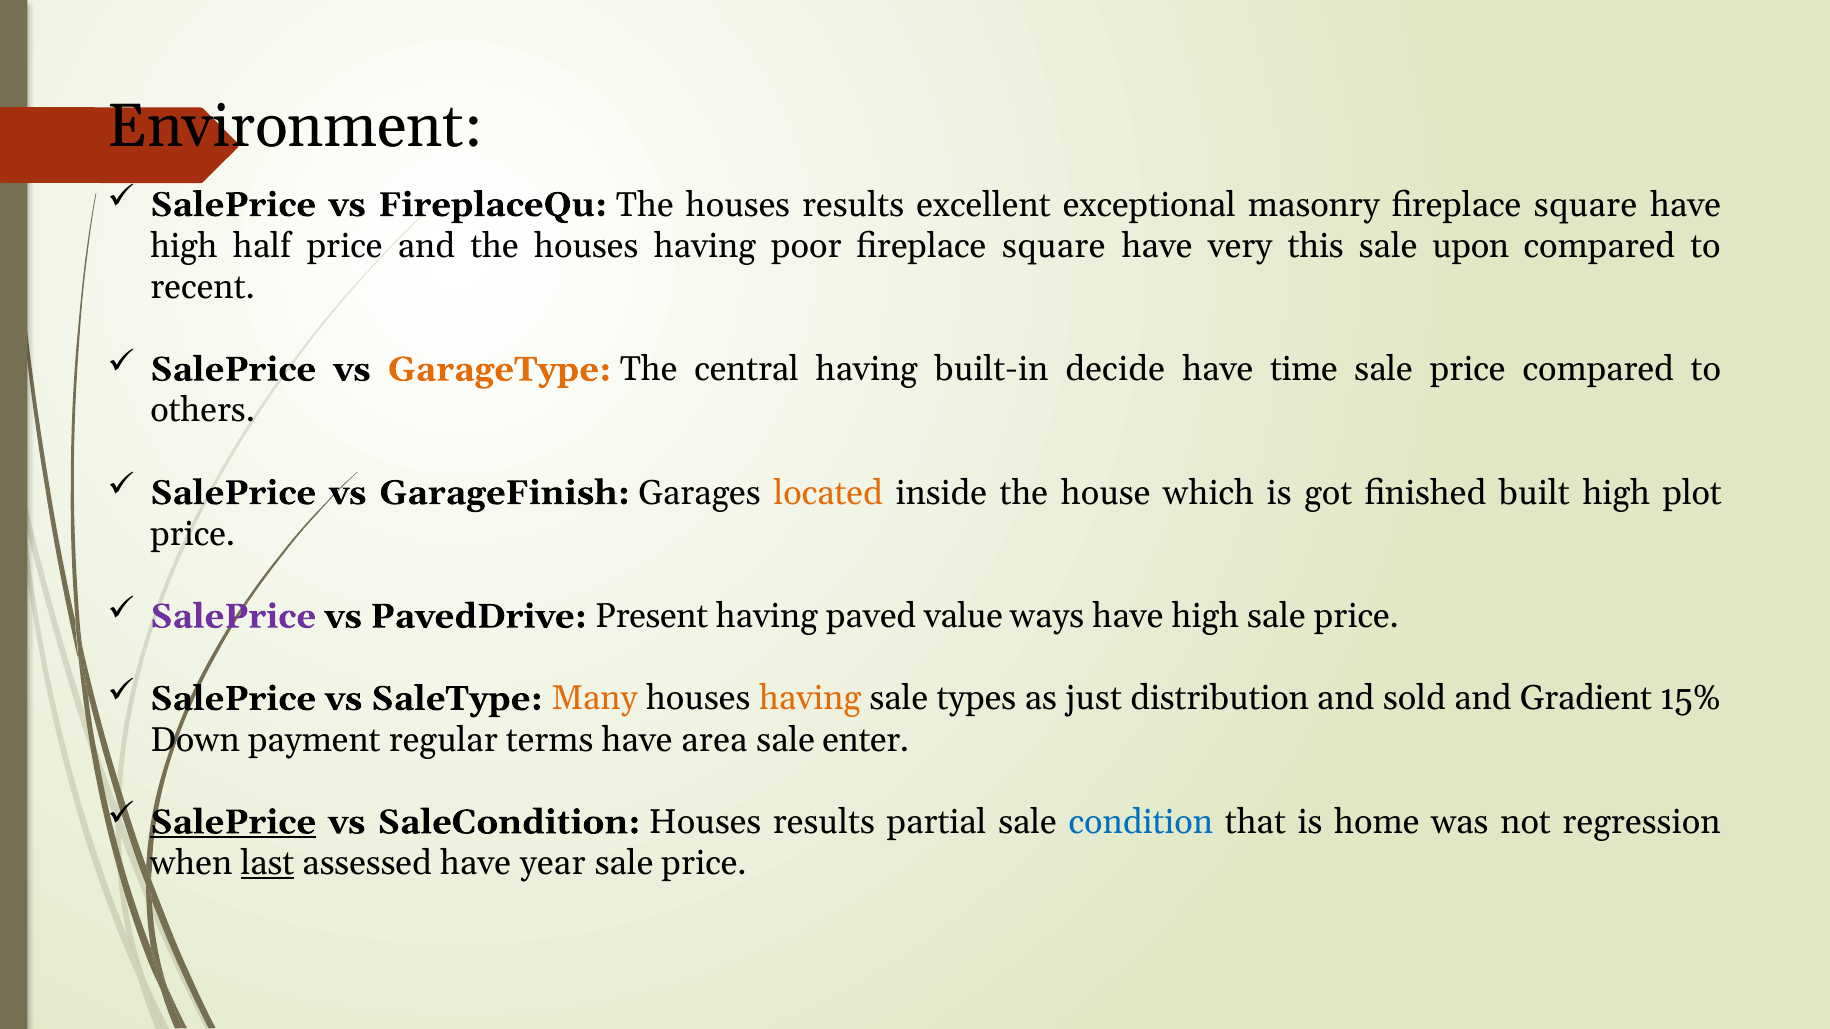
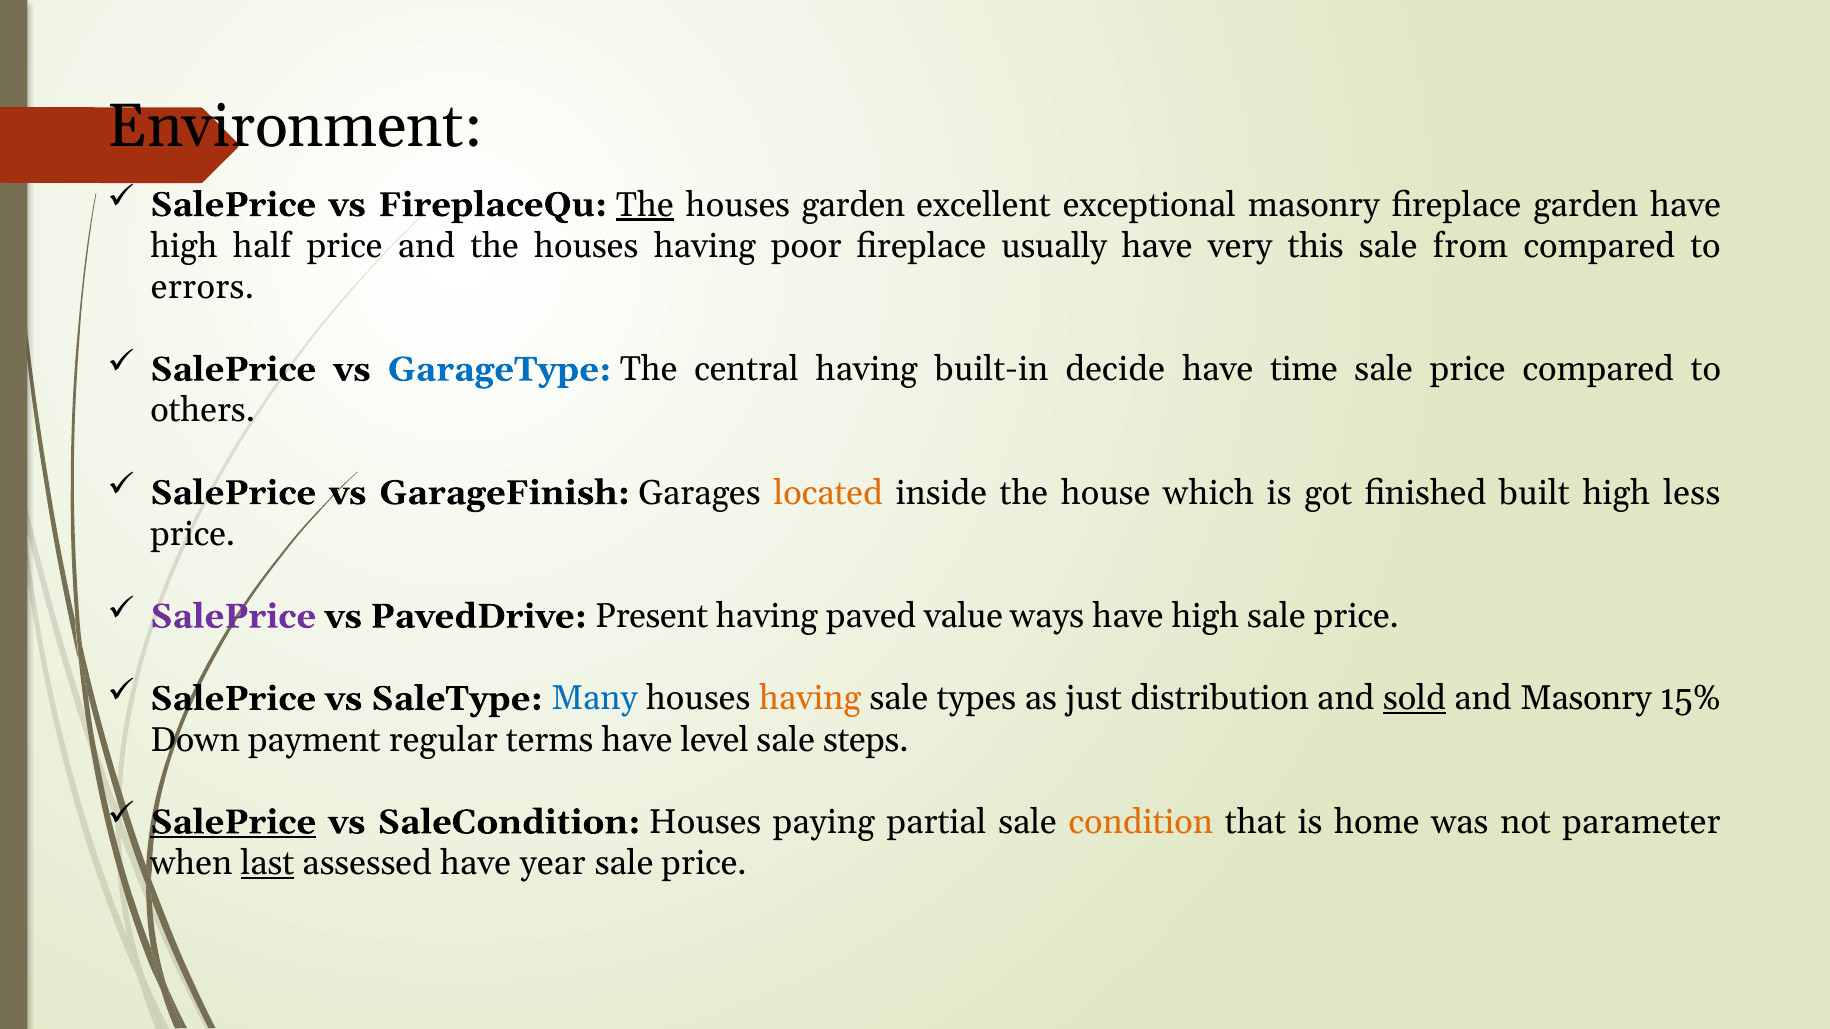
The underline: none -> present (645, 205)
results: results -> garden (853, 205)
masonry fireplace square: square -> garden (1586, 205)
poor fireplace square: square -> usually (1054, 246)
upon: upon -> from (1470, 246)
recent: recent -> errors (202, 287)
GarageType colour: orange -> blue (500, 370)
plot: plot -> less (1692, 493)
Many colour: orange -> blue (594, 699)
sold underline: none -> present (1414, 699)
and Gradient: Gradient -> Masonry (1586, 699)
area: area -> level (715, 740)
enter: enter -> steps (866, 740)
SaleCondition Houses results: results -> paying (824, 822)
condition colour: blue -> orange (1141, 822)
regression: regression -> parameter (1642, 822)
